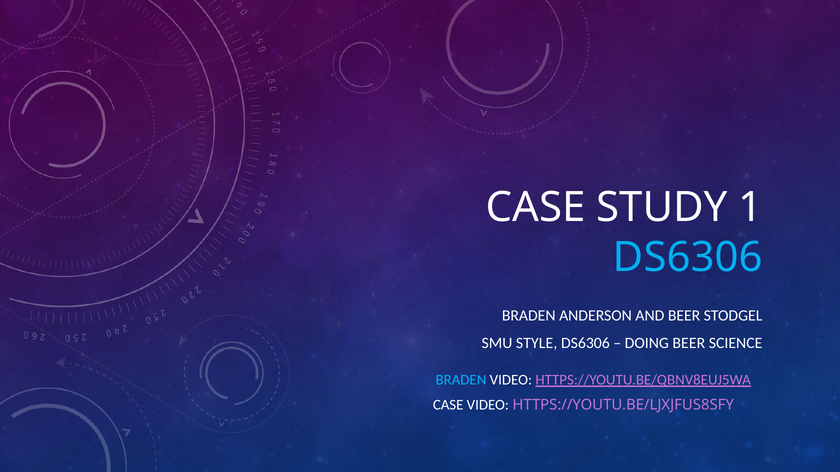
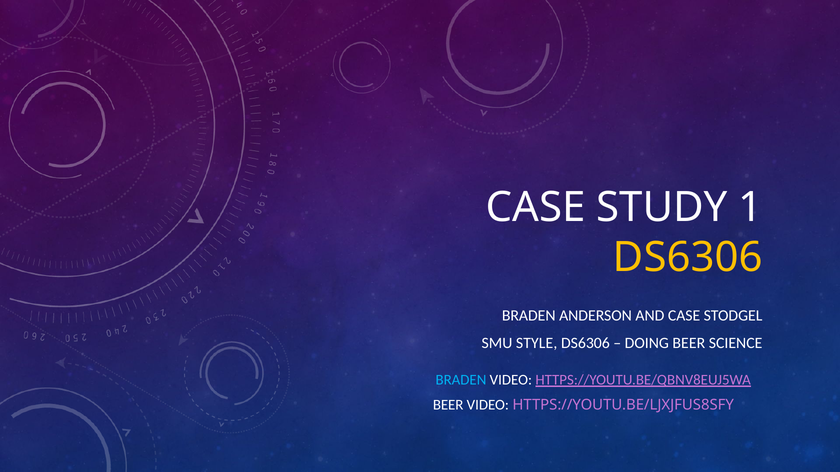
DS6306 colour: light blue -> yellow (688, 258)
AND BEER: BEER -> CASE (684, 316)
CASE: CASE -> BEER (448, 405)
